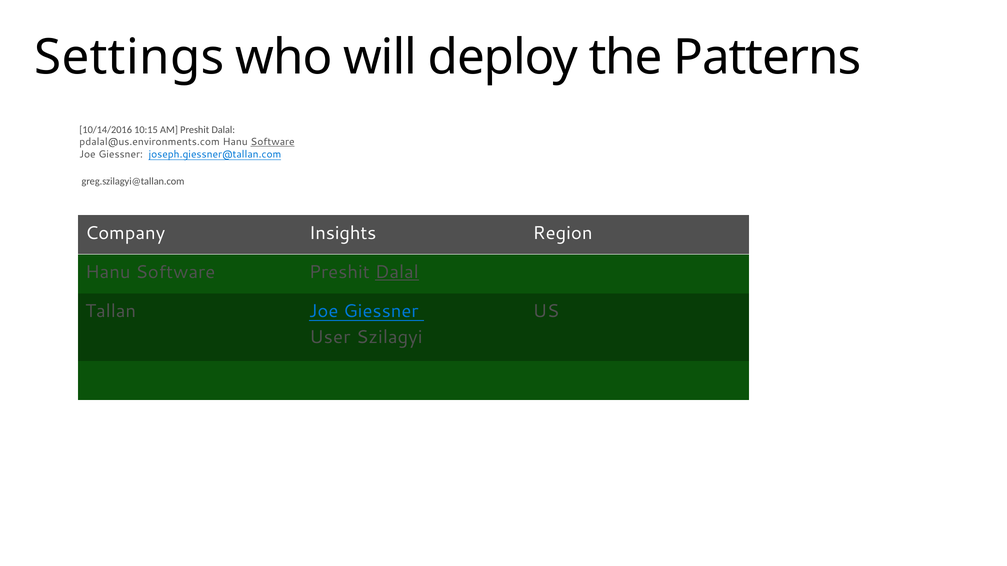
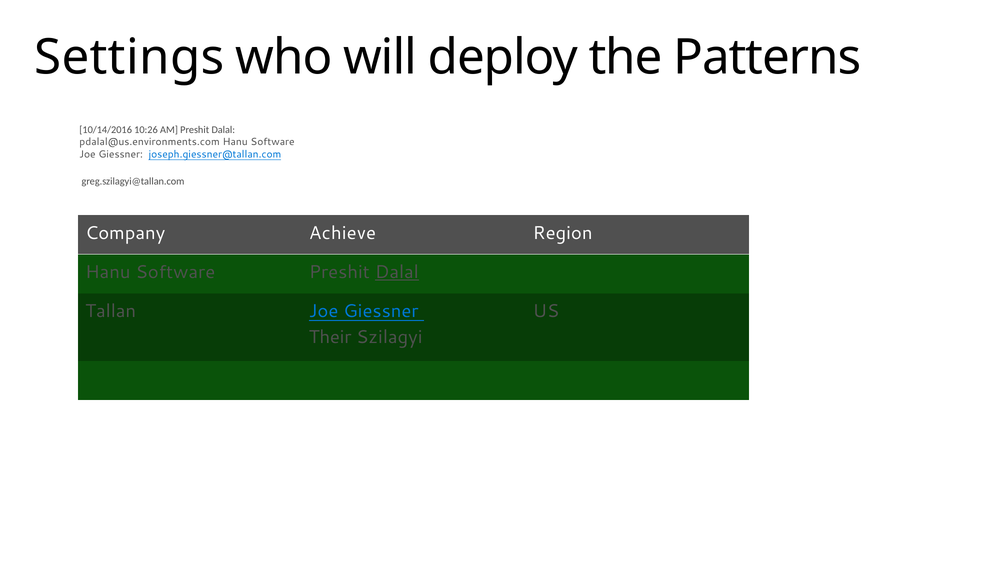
10:15: 10:15 -> 10:26 (146, 130)
Software underline: present -> none (273, 142)
Insights: Insights -> Achieve (342, 233)
User: User -> Their (330, 338)
